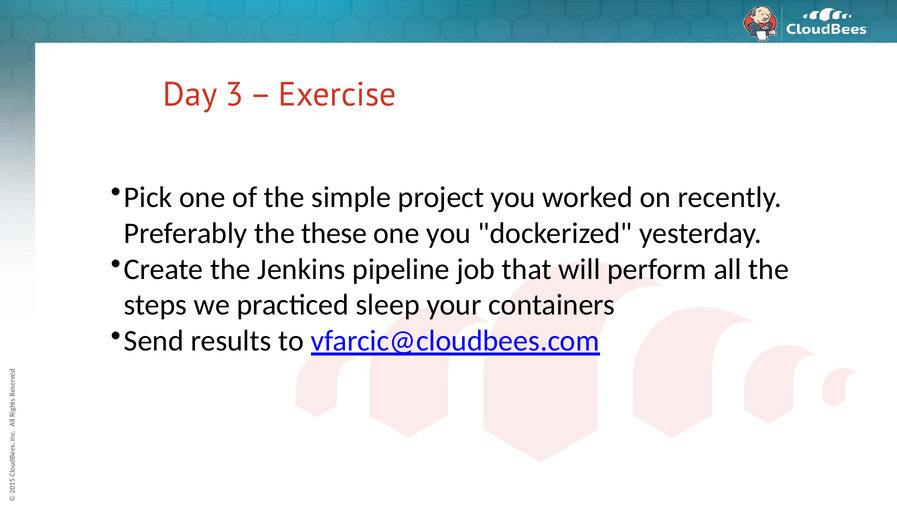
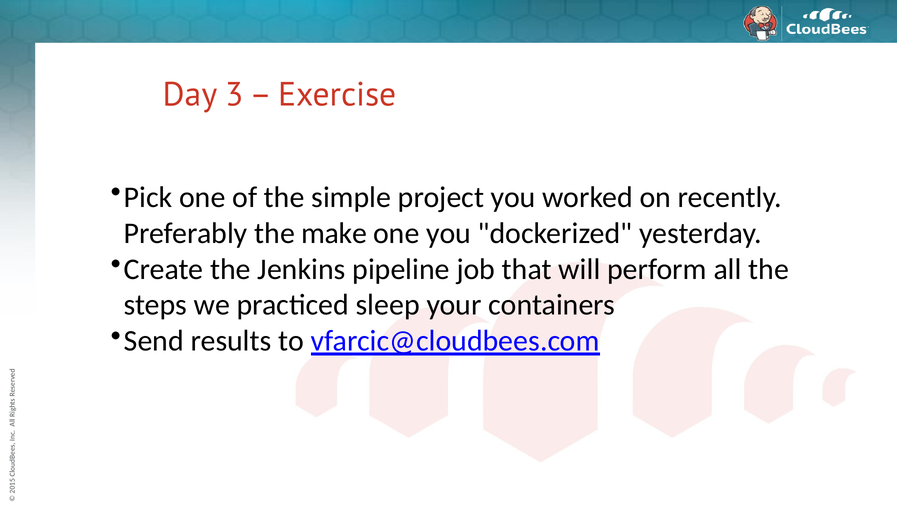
these: these -> make (334, 233)
